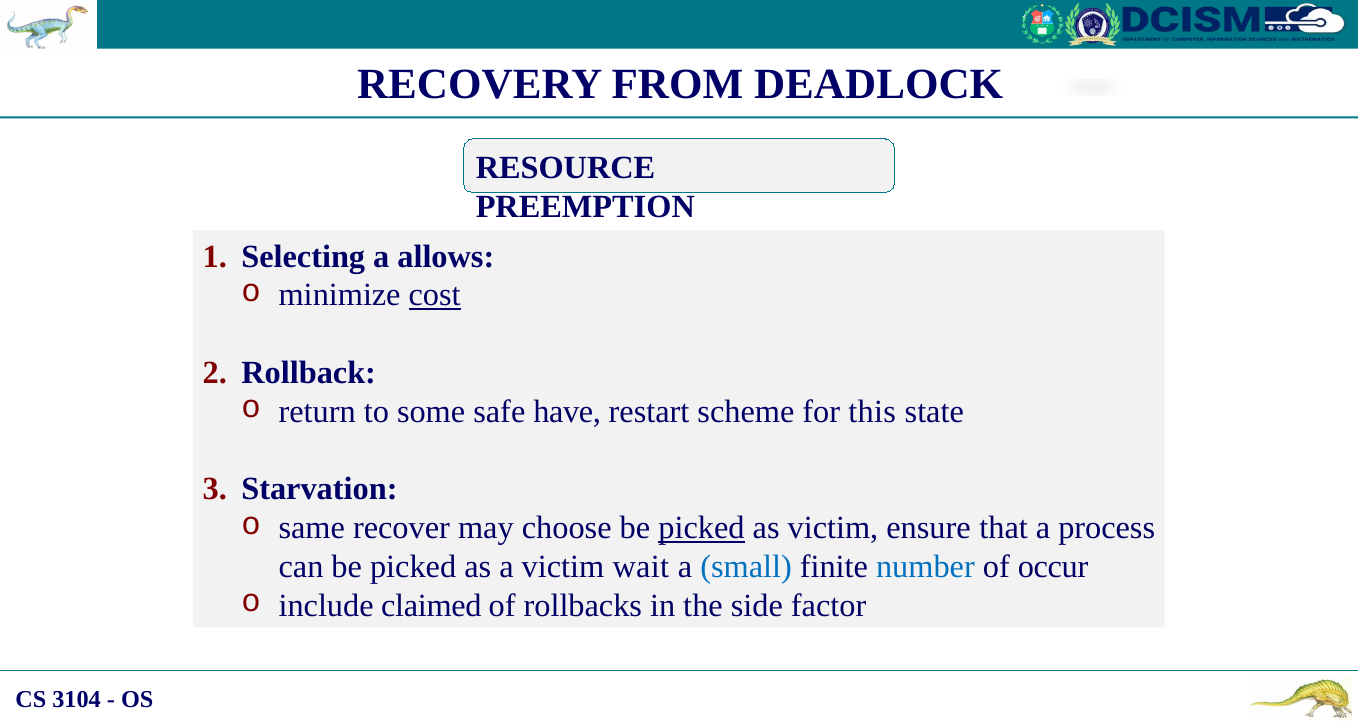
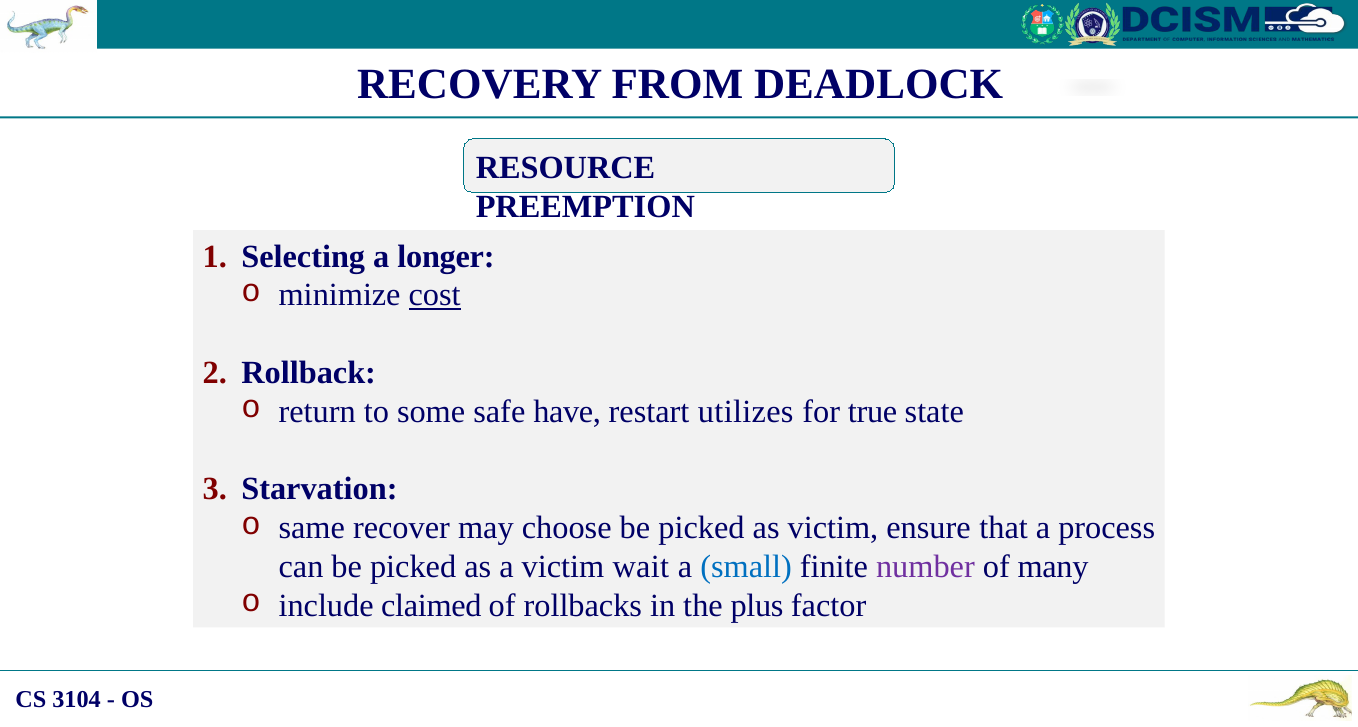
allows: allows -> longer (446, 257)
scheme: scheme -> utilizes (746, 412)
this: this -> true (873, 412)
picked underline: present -> none (701, 528)
number colour: blue -> purple (925, 567)
occur: occur -> many (1053, 567)
side: side -> plus (757, 606)
